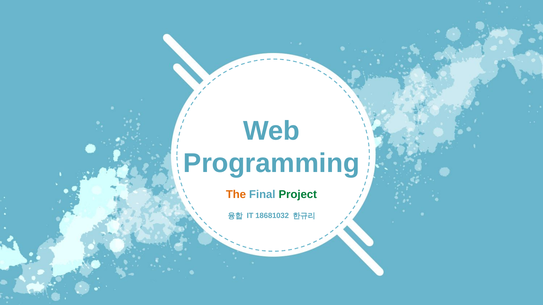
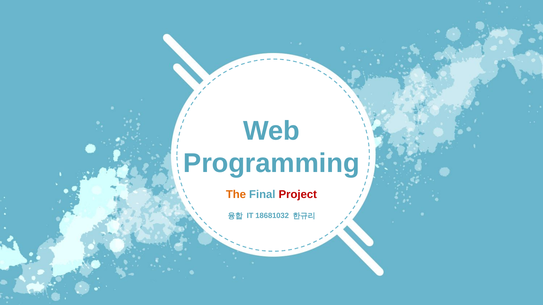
Project colour: green -> red (298, 195)
